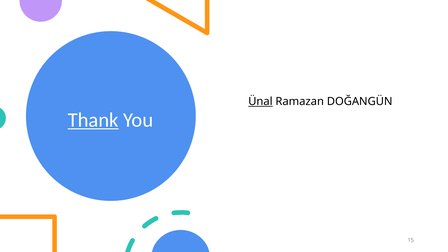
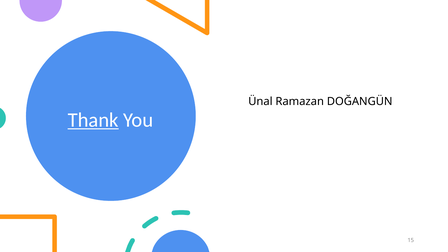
Ünal underline: present -> none (260, 101)
